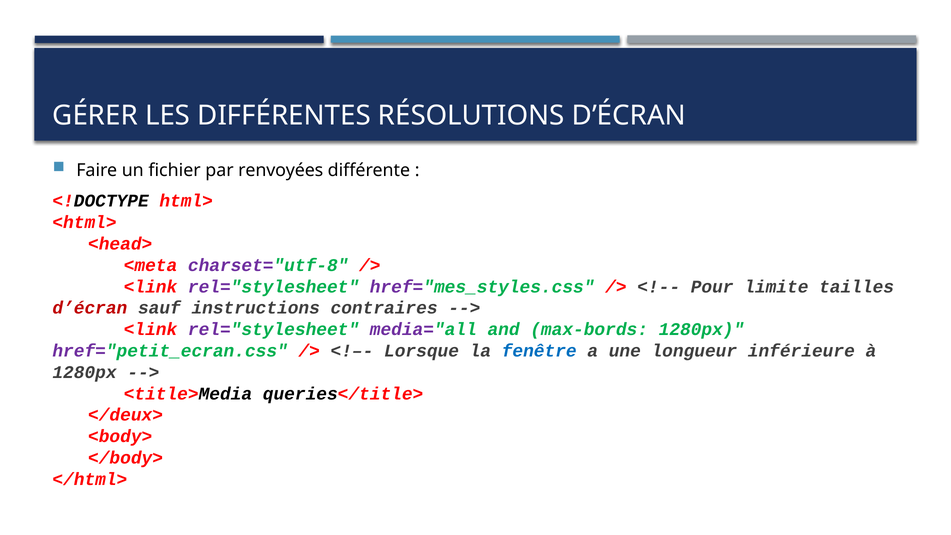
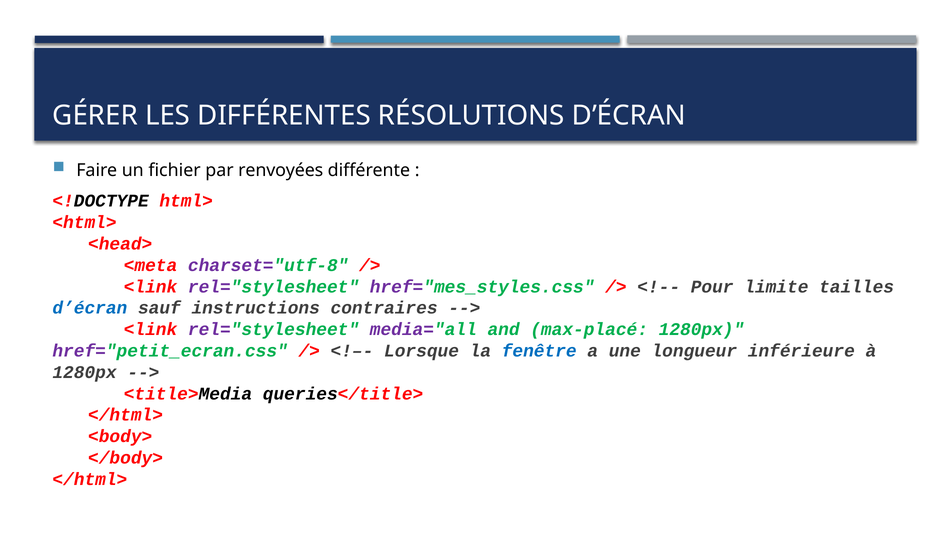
d’écran colour: red -> blue (90, 308)
max-bords: max-bords -> max-placé (589, 329)
</deux>: </deux> -> </html> (126, 415)
